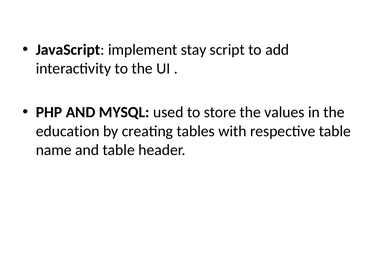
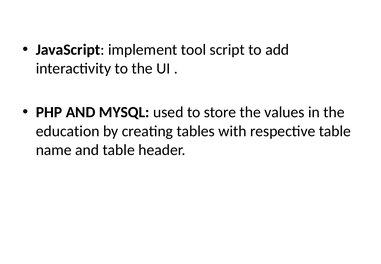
stay: stay -> tool (194, 50)
